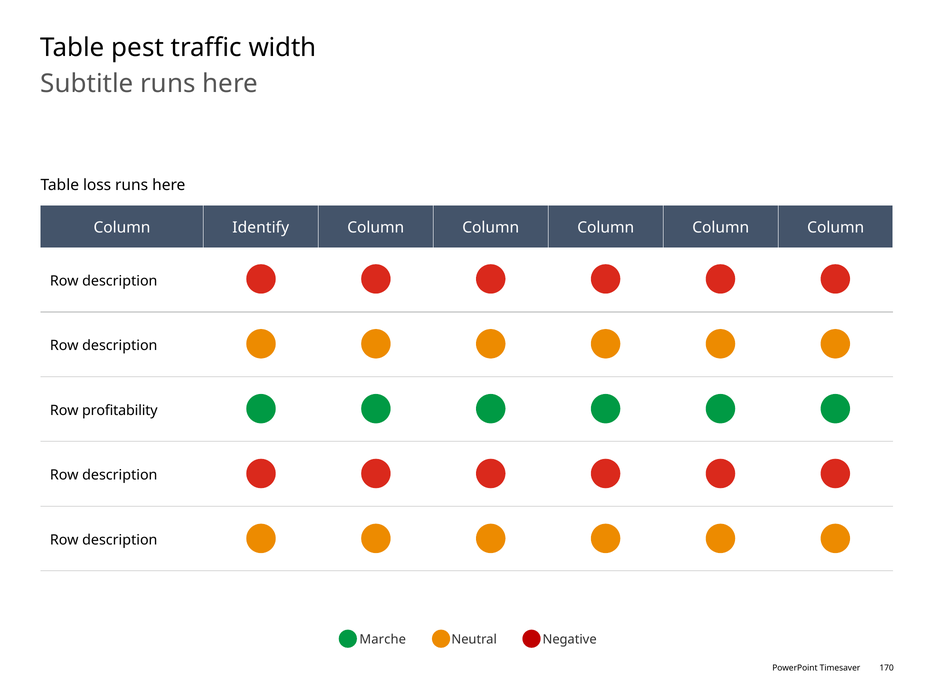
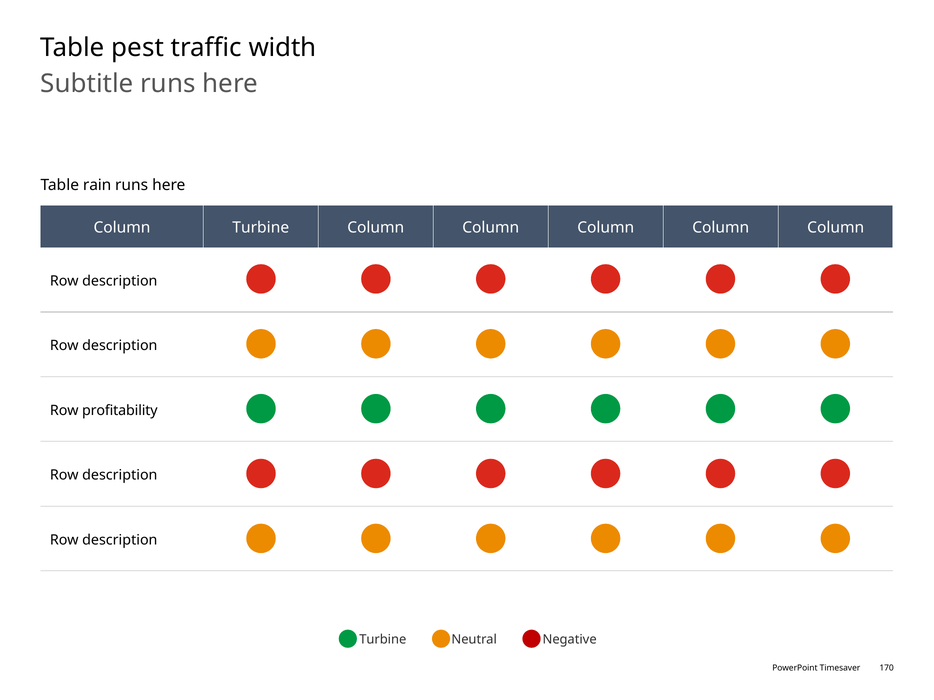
loss: loss -> rain (97, 185)
Column Identify: Identify -> Turbine (261, 228)
Marche: Marche -> Turbine (383, 640)
